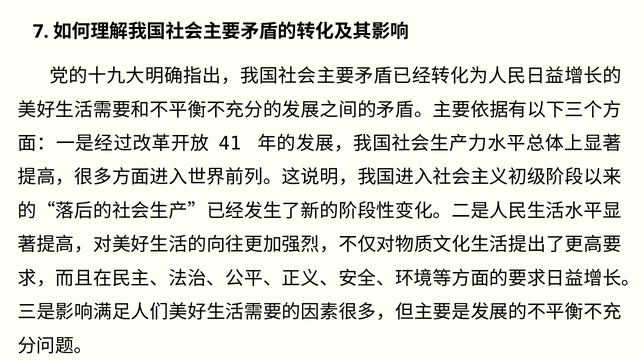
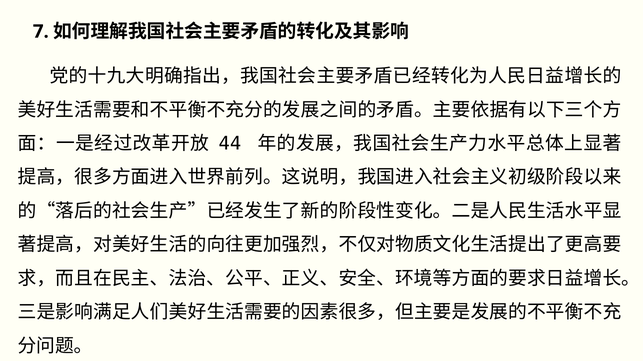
41: 41 -> 44 (230, 144)
